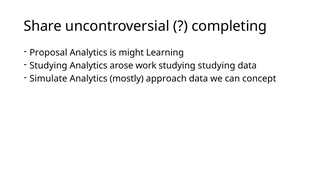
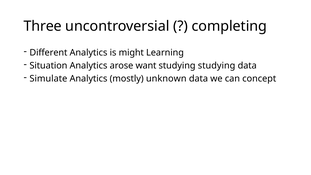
Share: Share -> Three (43, 26)
Proposal: Proposal -> Different (48, 53)
Studying: Studying -> Situation (48, 66)
work: work -> want (146, 66)
approach: approach -> unknown (166, 79)
